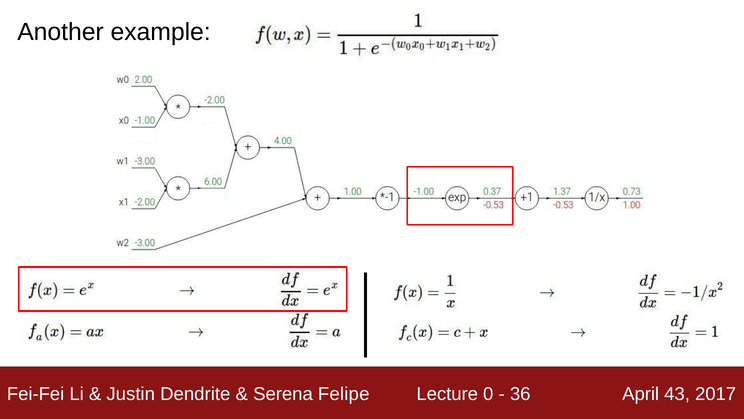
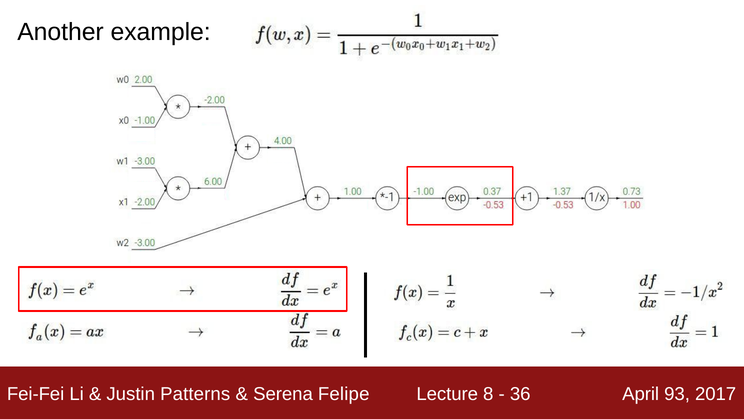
Dendrite: Dendrite -> Patterns (195, 394)
0: 0 -> 8 (488, 394)
43: 43 -> 93 (677, 394)
